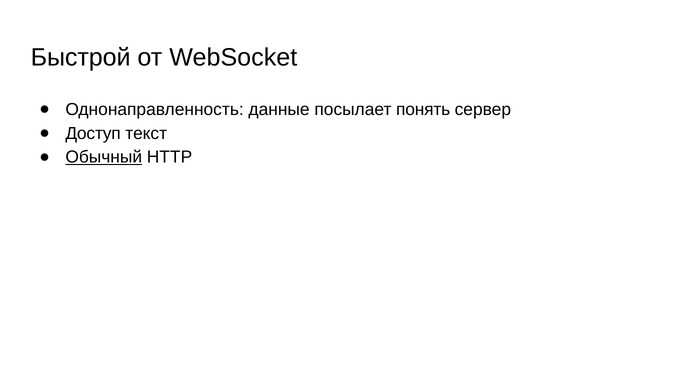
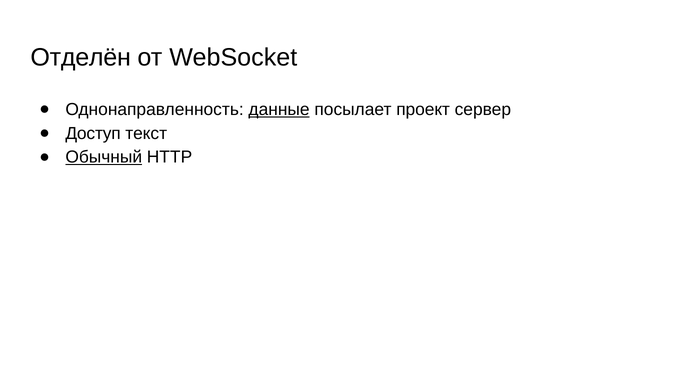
Быстрой: Быстрой -> Отделён (81, 58)
данные underline: none -> present (279, 109)
понять: понять -> проект (423, 109)
